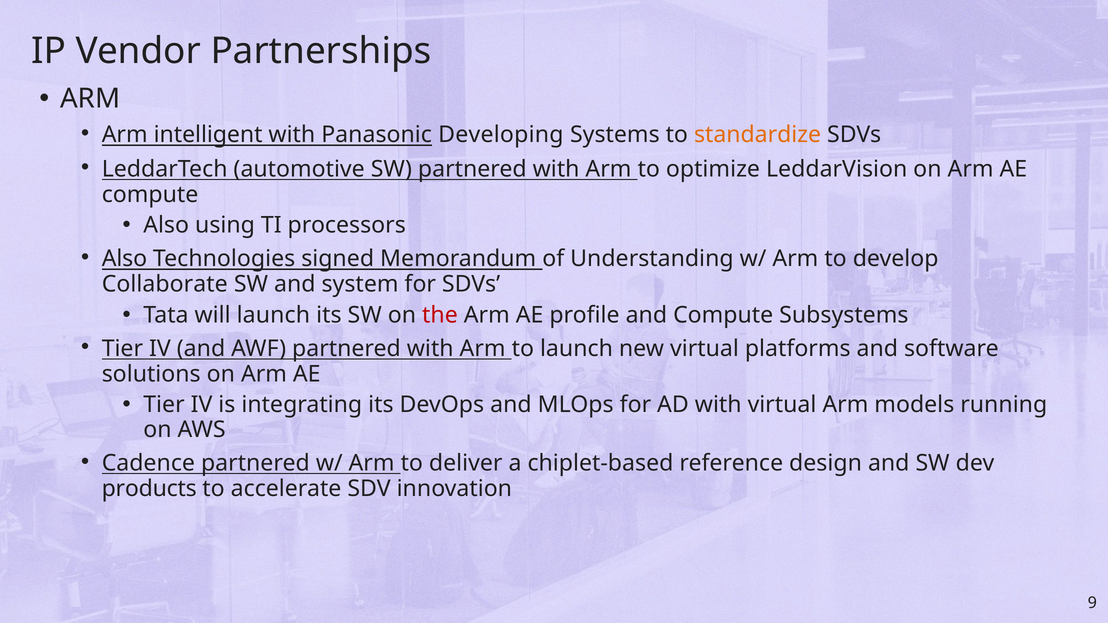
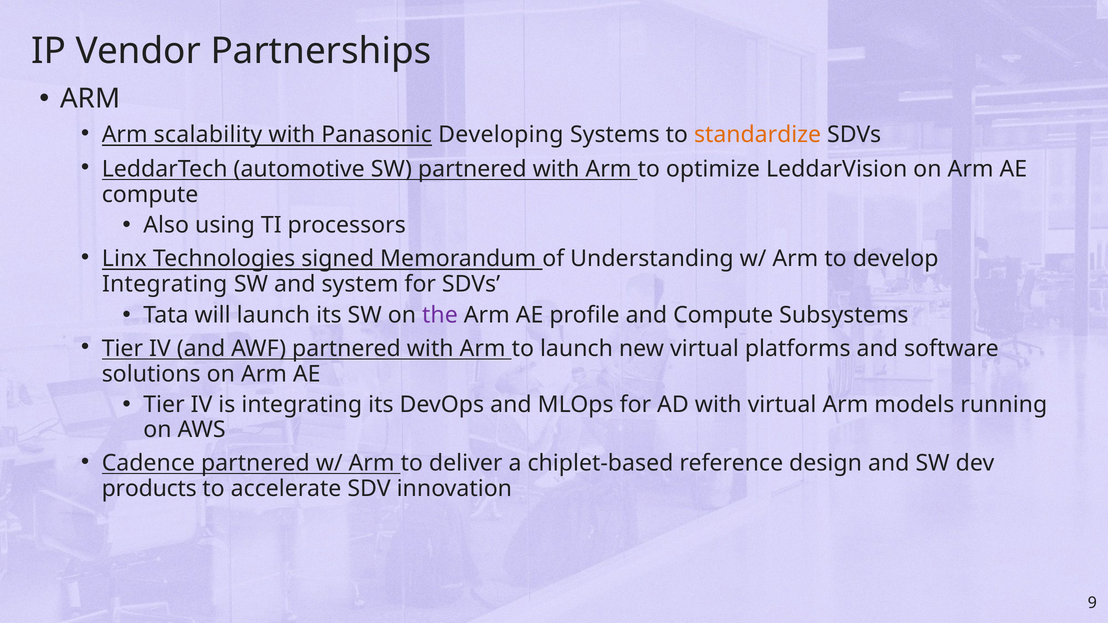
intelligent: intelligent -> scalability (208, 135)
Also: Also -> Linx (124, 259)
Collaborate: Collaborate -> Integrating (165, 284)
the colour: red -> purple (440, 315)
